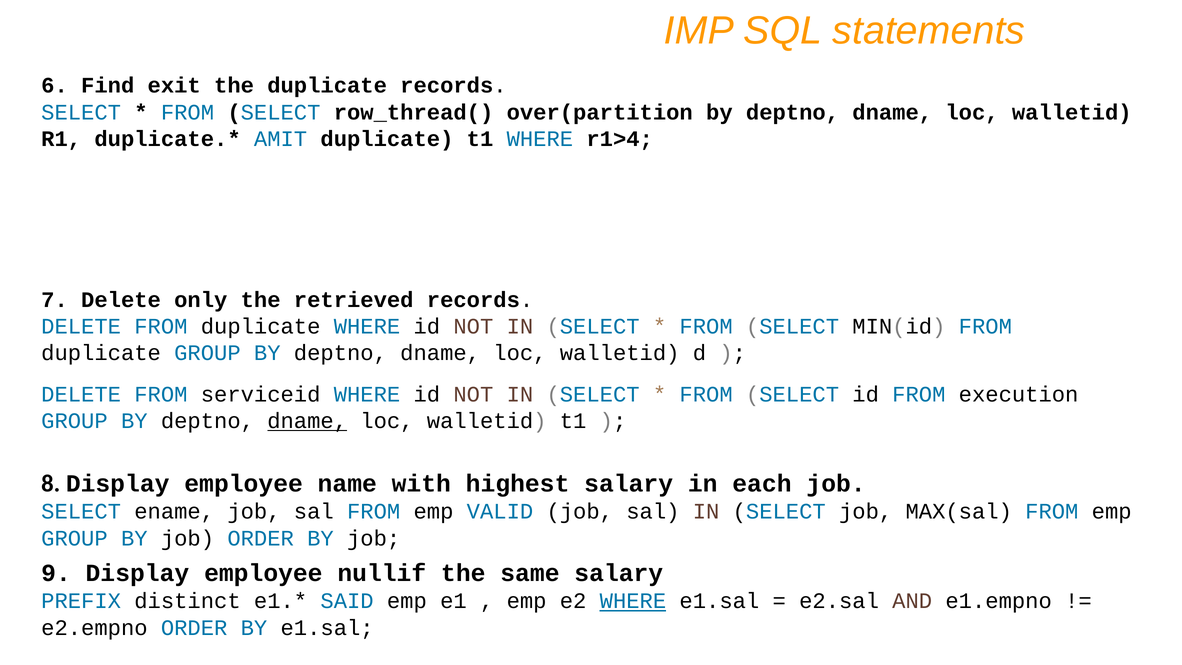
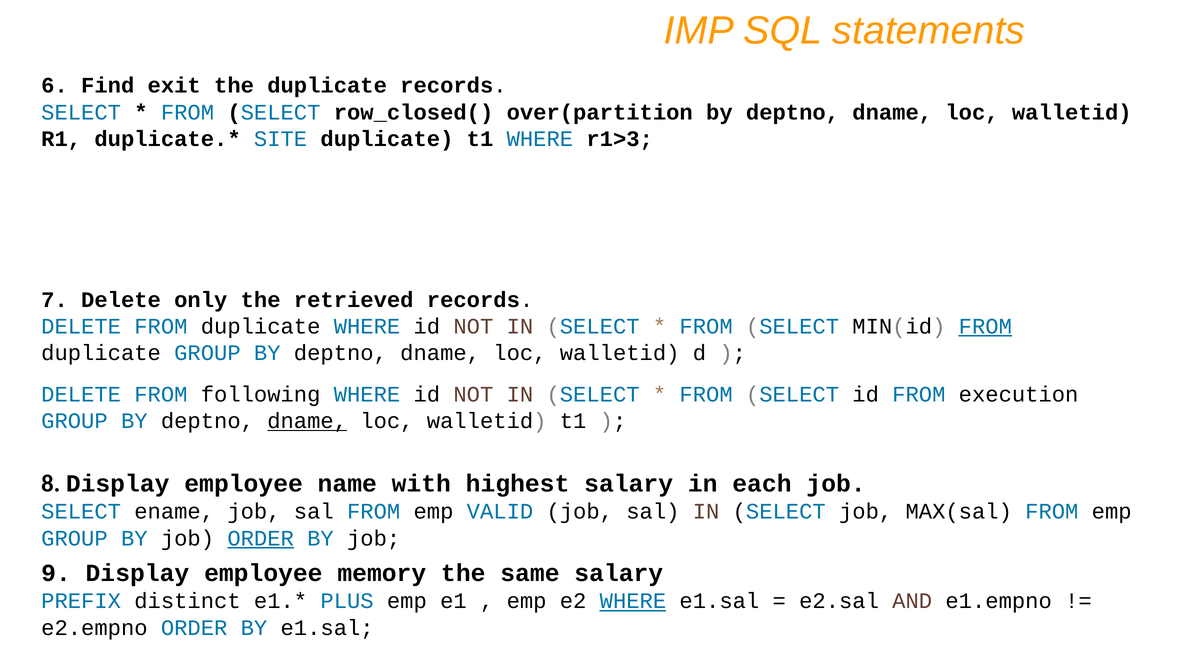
row_thread(: row_thread( -> row_closed( (414, 112)
AMIT: AMIT -> SITE (281, 139)
r1>4: r1>4 -> r1>3 (620, 139)
FROM underline: none -> present (985, 326)
serviceid: serviceid -> following (261, 394)
ORDER underline: none -> present (261, 538)
nullif: nullif -> memory (382, 573)
SAID: SAID -> PLUS (347, 601)
